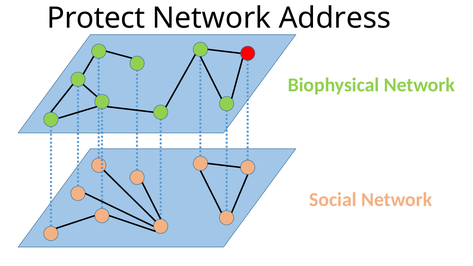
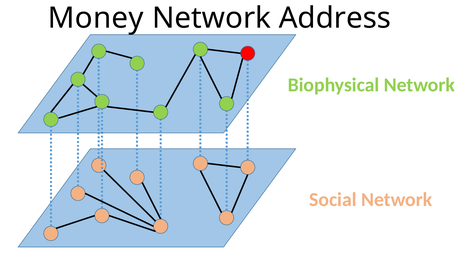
Protect: Protect -> Money (96, 18)
